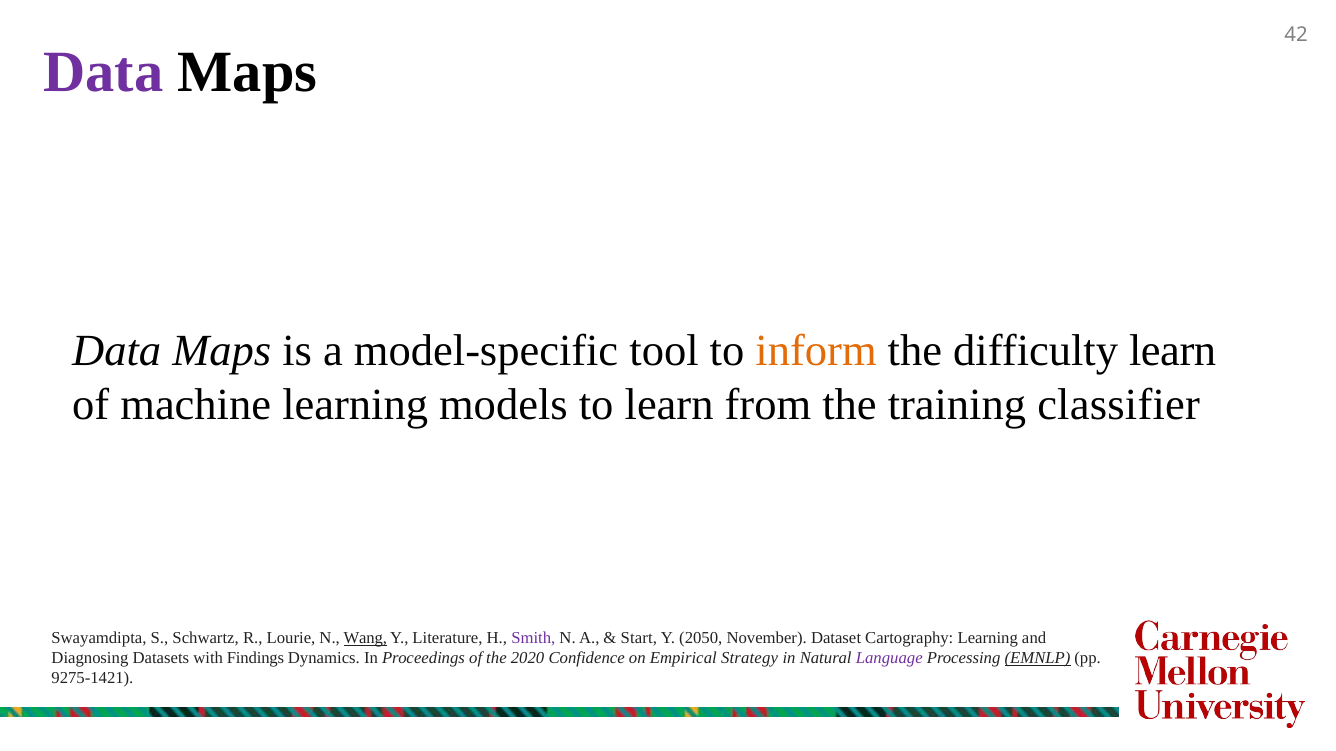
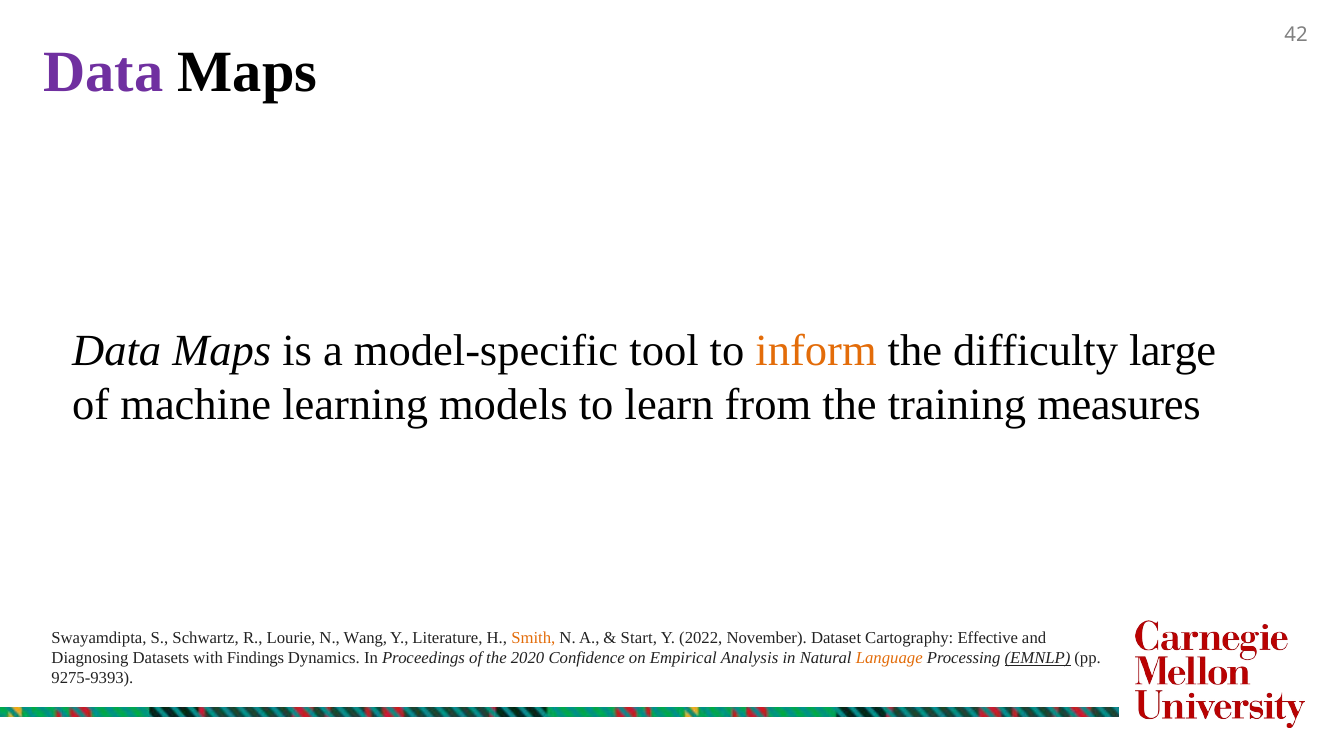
difficulty learn: learn -> large (1173, 351)
classifier: classifier -> measures (1119, 405)
Wang underline: present -> none (365, 638)
Smith colour: purple -> orange (533, 638)
2050: 2050 -> 2022 (701, 638)
Cartography Learning: Learning -> Effective (988, 638)
Strategy: Strategy -> Analysis (750, 658)
Language colour: purple -> orange (889, 658)
9275-1421: 9275-1421 -> 9275-9393 (92, 679)
